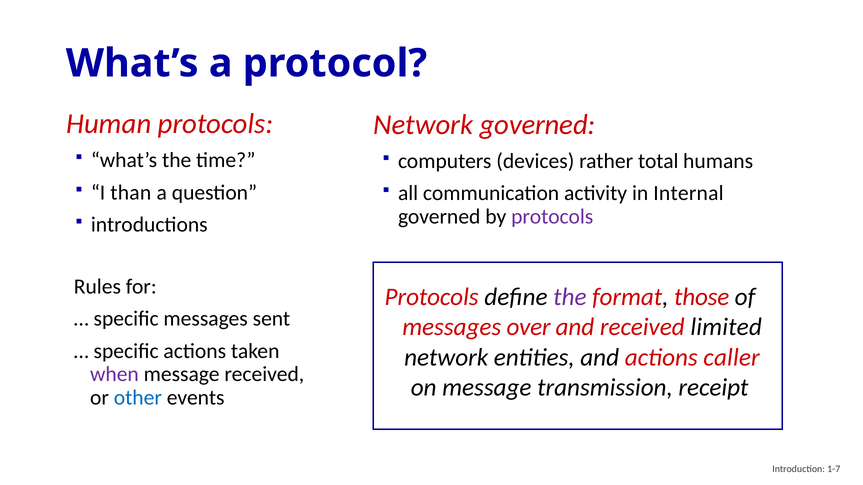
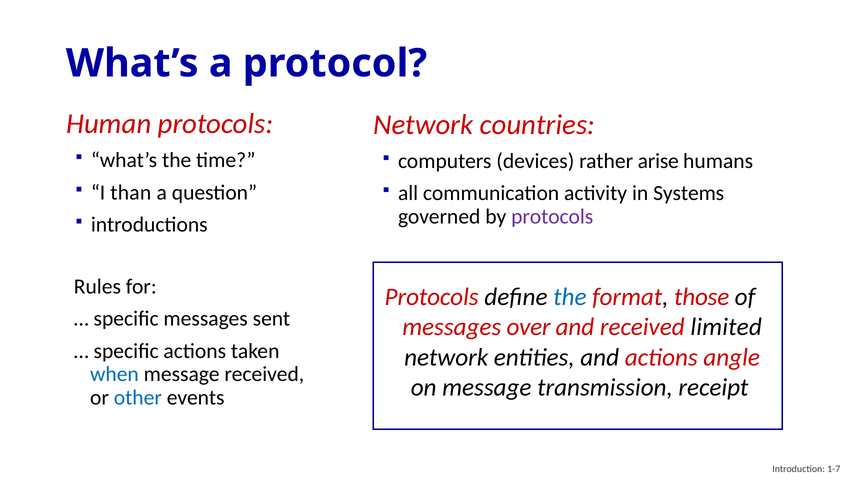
Network governed: governed -> countries (537, 125)
total: total -> arise (658, 161)
Internal: Internal -> Systems (689, 193)
the colour: purple -> blue (570, 297)
caller: caller -> angle (732, 358)
when colour: purple -> blue (114, 375)
